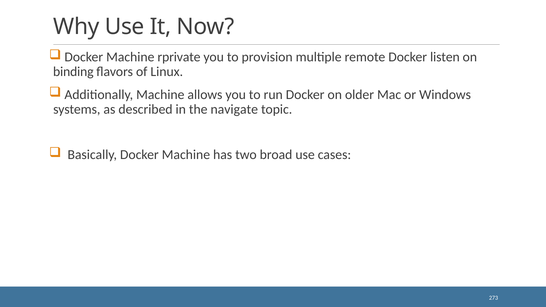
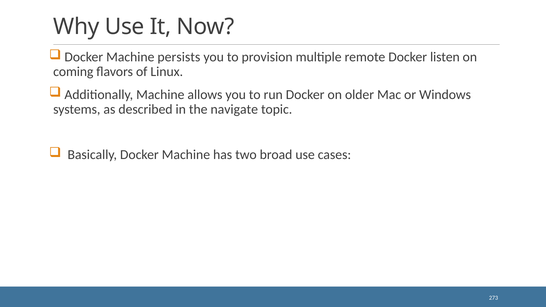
rprivate: rprivate -> persists (179, 57)
binding: binding -> coming (73, 72)
